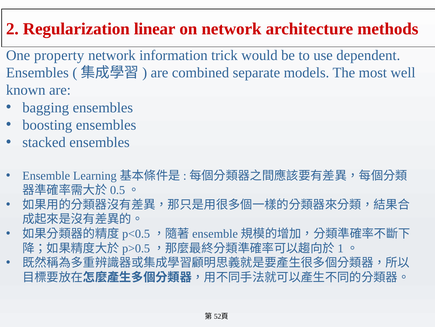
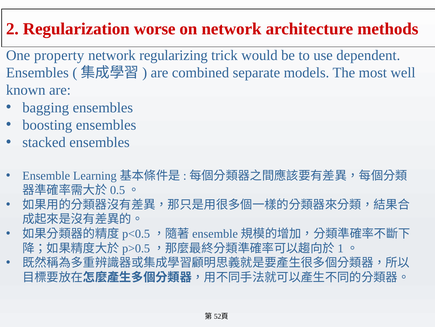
linear: linear -> worse (155, 29)
information: information -> regularizing (173, 55)
